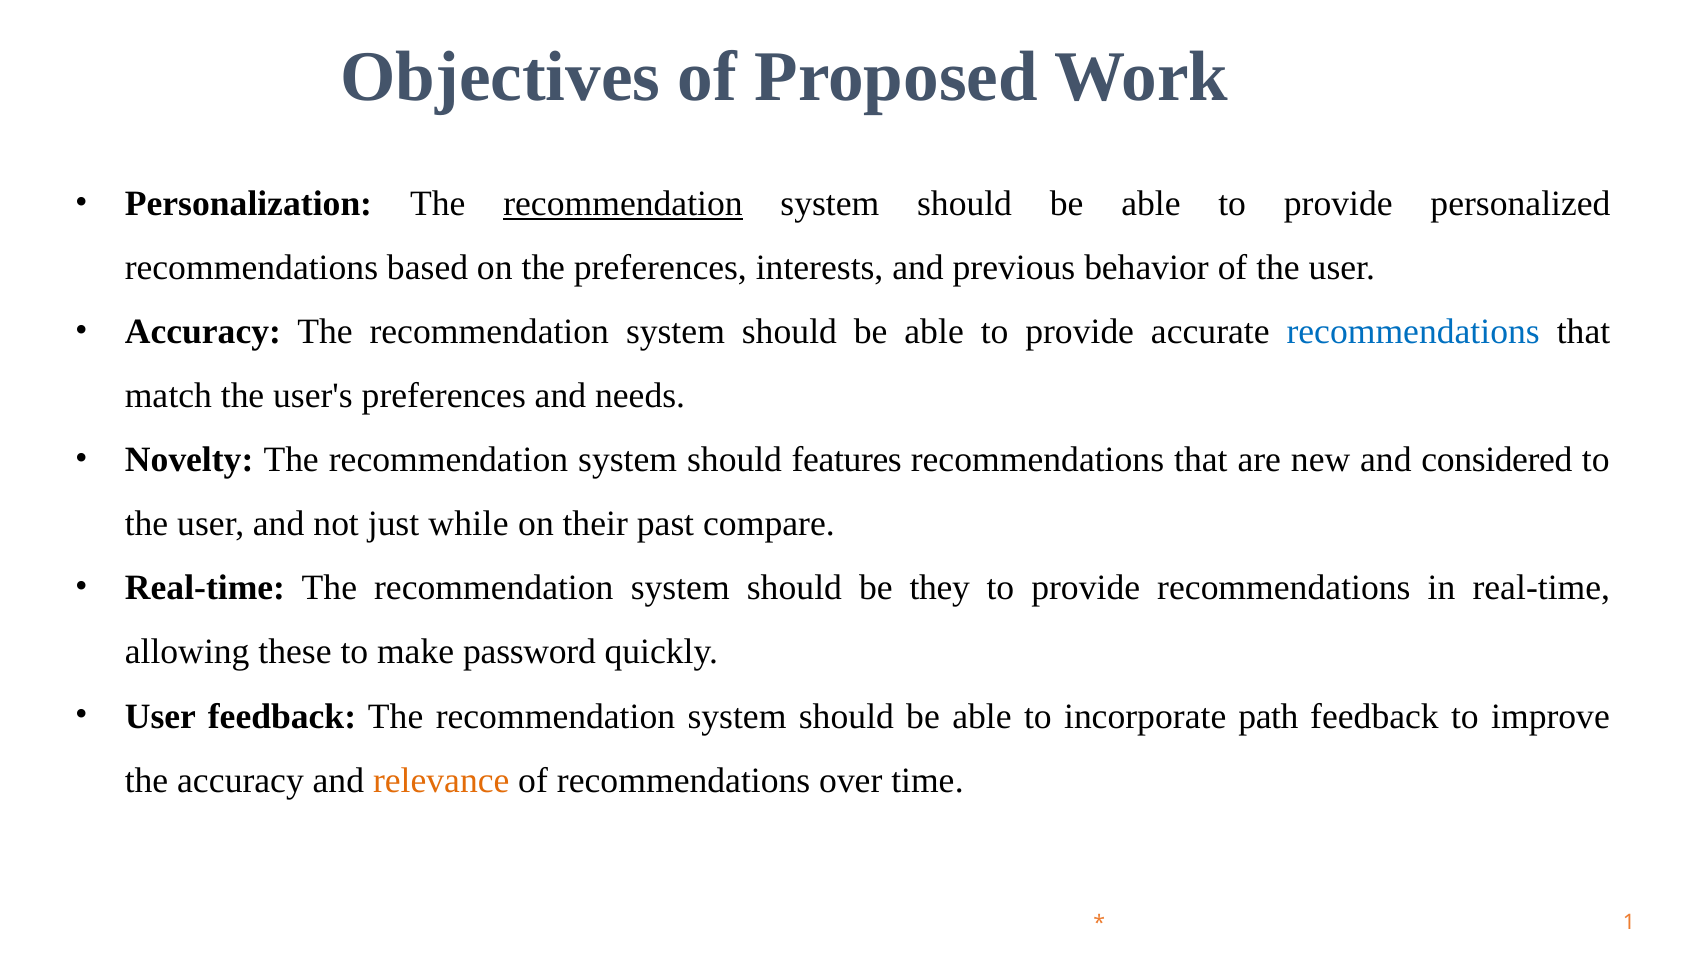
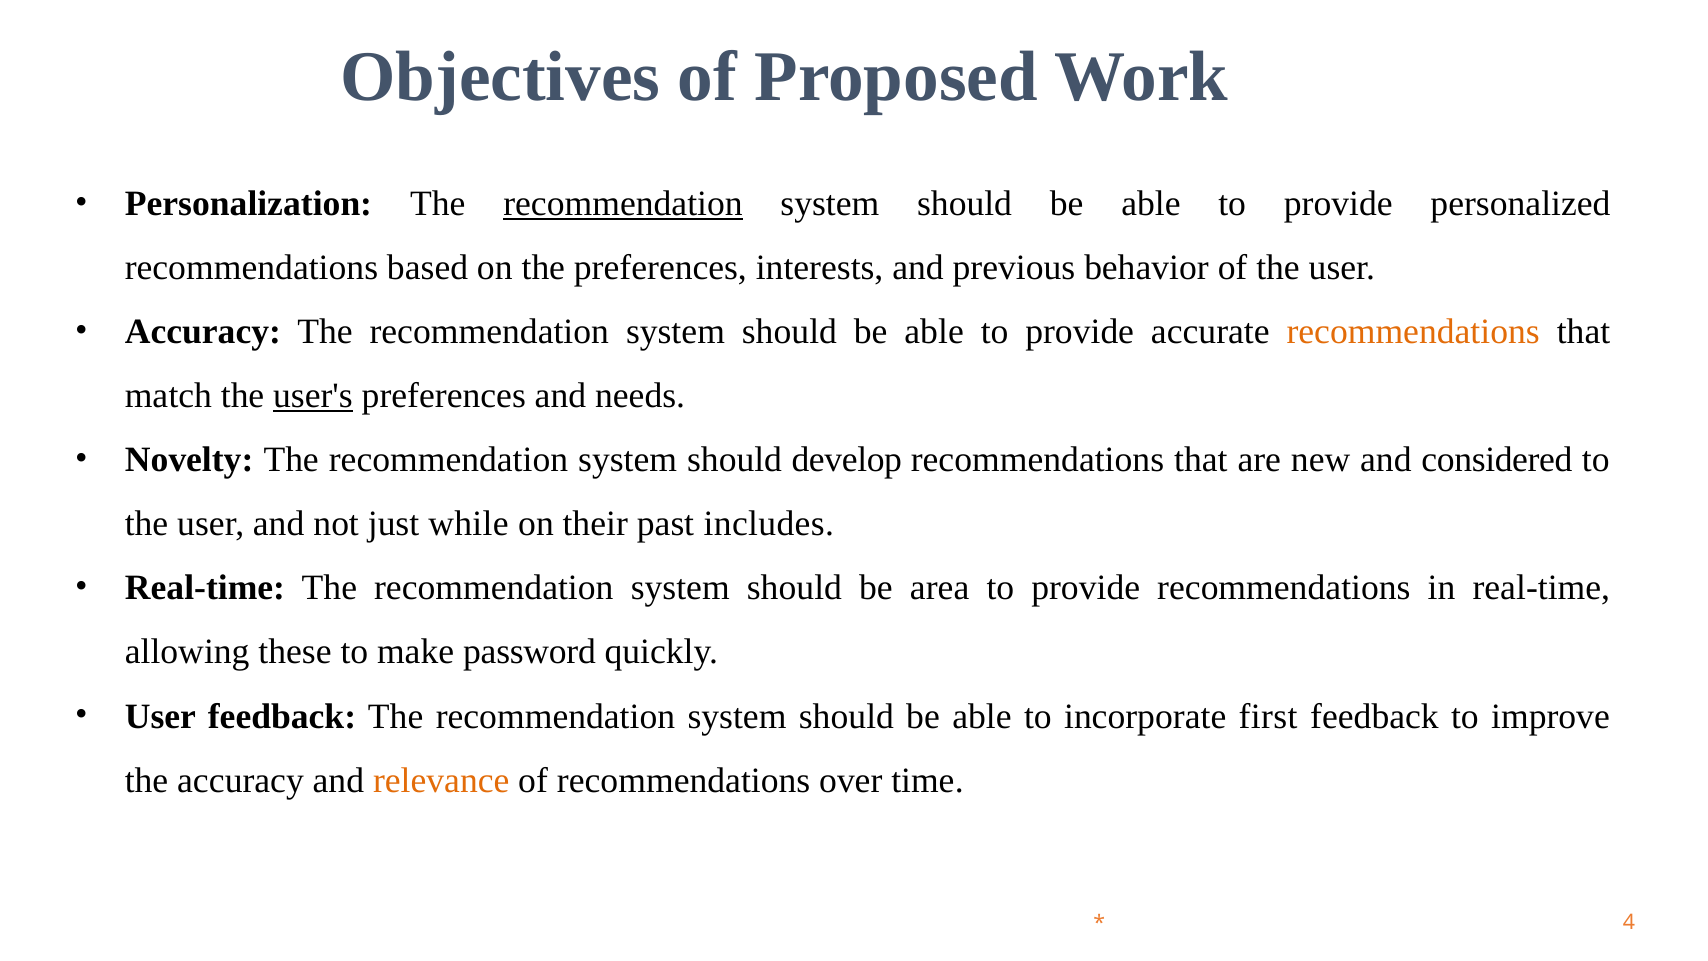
recommendations colour: blue -> orange (1413, 332)
user's underline: none -> present (313, 396)
features: features -> develop (847, 460)
compare: compare -> includes (769, 524)
they: they -> area (940, 588)
path: path -> first (1268, 716)
1: 1 -> 4 (1629, 922)
